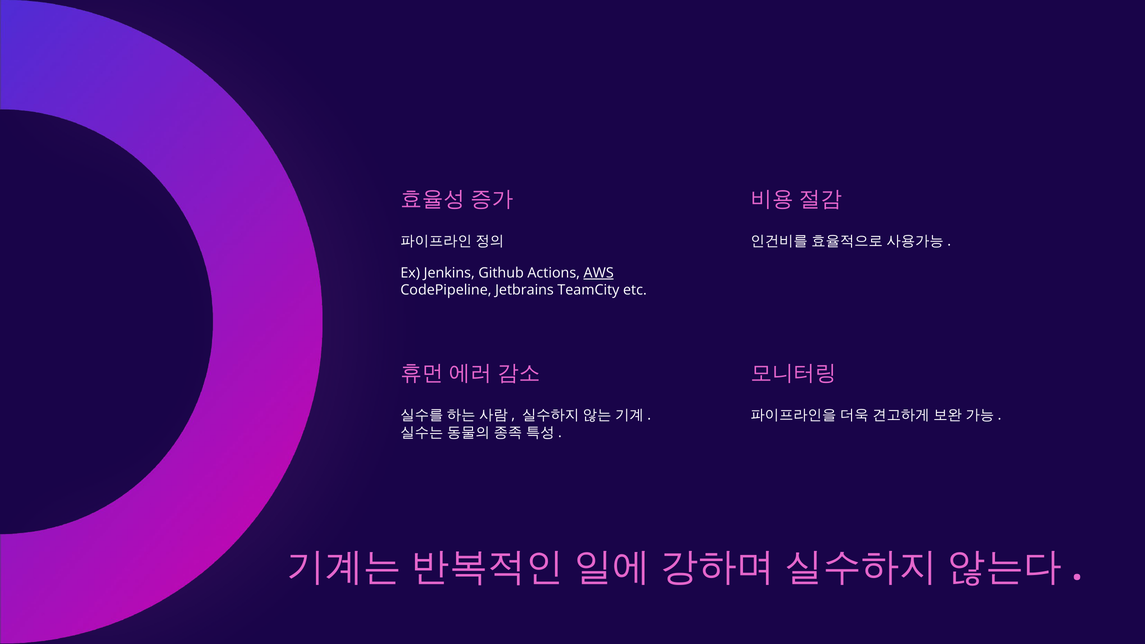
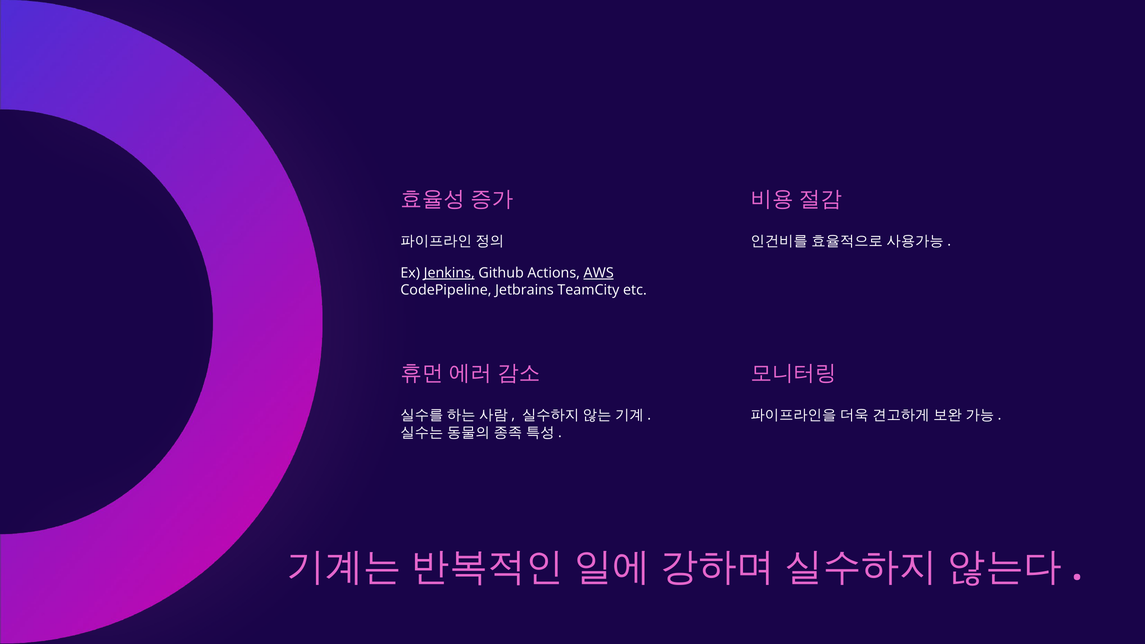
Jenkins underline: none -> present (449, 273)
